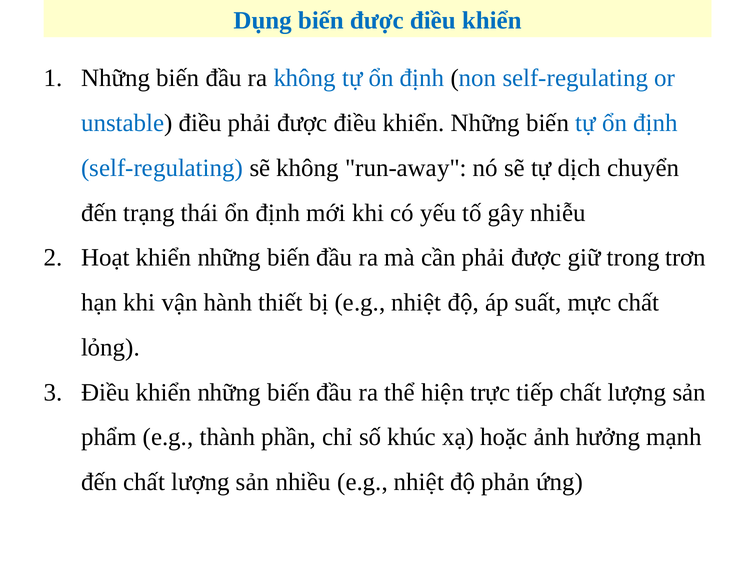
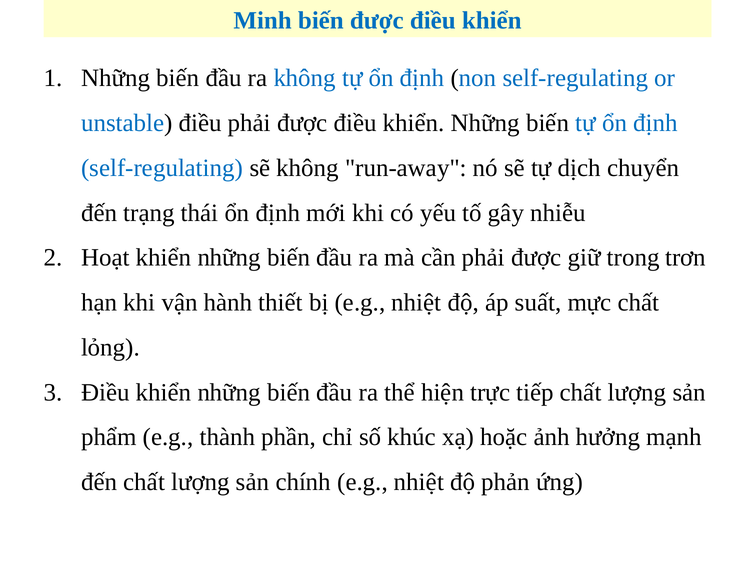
Dụng: Dụng -> Minh (263, 20)
nhiều: nhiều -> chính (303, 483)
